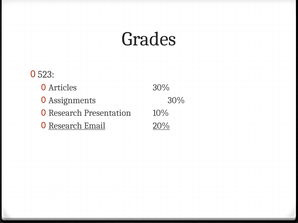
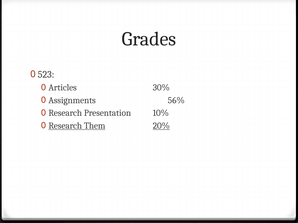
Assignments 30%: 30% -> 56% (176, 100)
Email: Email -> Them (95, 126)
